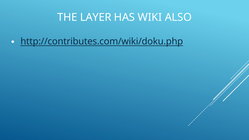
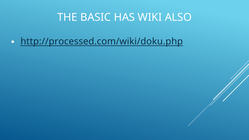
LAYER: LAYER -> BASIC (96, 17)
http://contributes.com/wiki/doku.php: http://contributes.com/wiki/doku.php -> http://processed.com/wiki/doku.php (102, 41)
